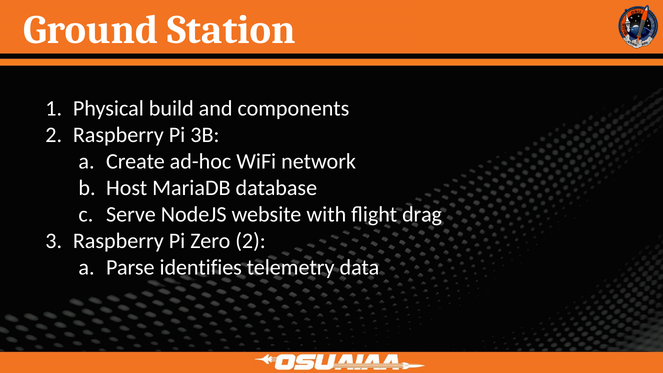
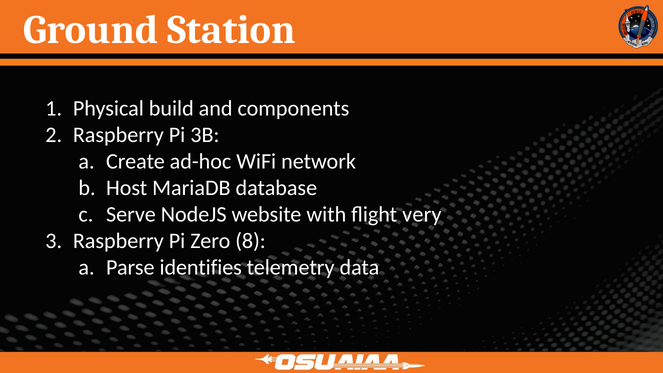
drag: drag -> very (422, 215)
Zero 2: 2 -> 8 (251, 241)
